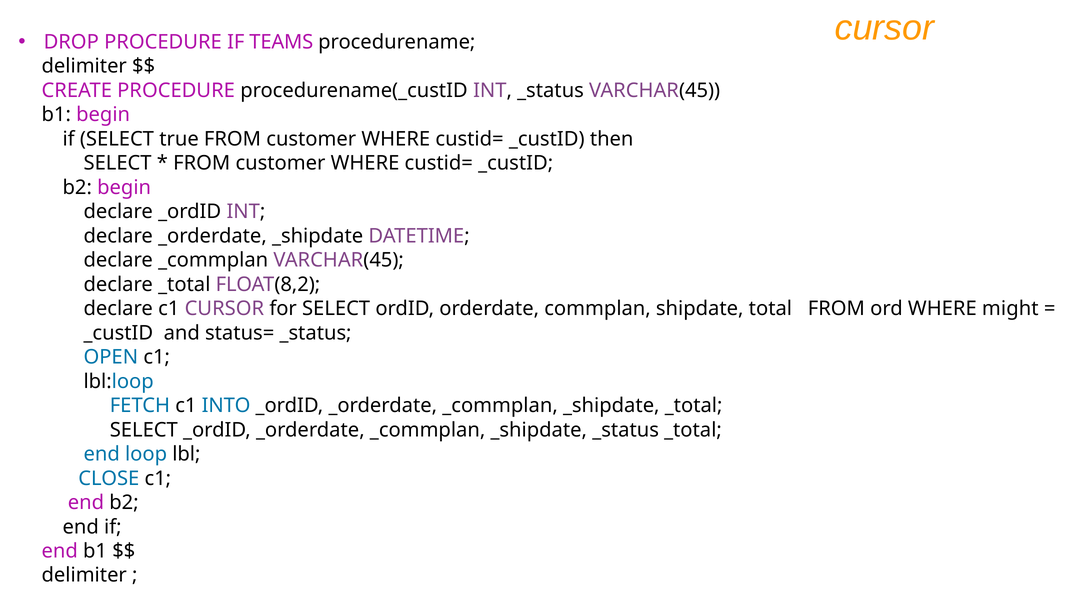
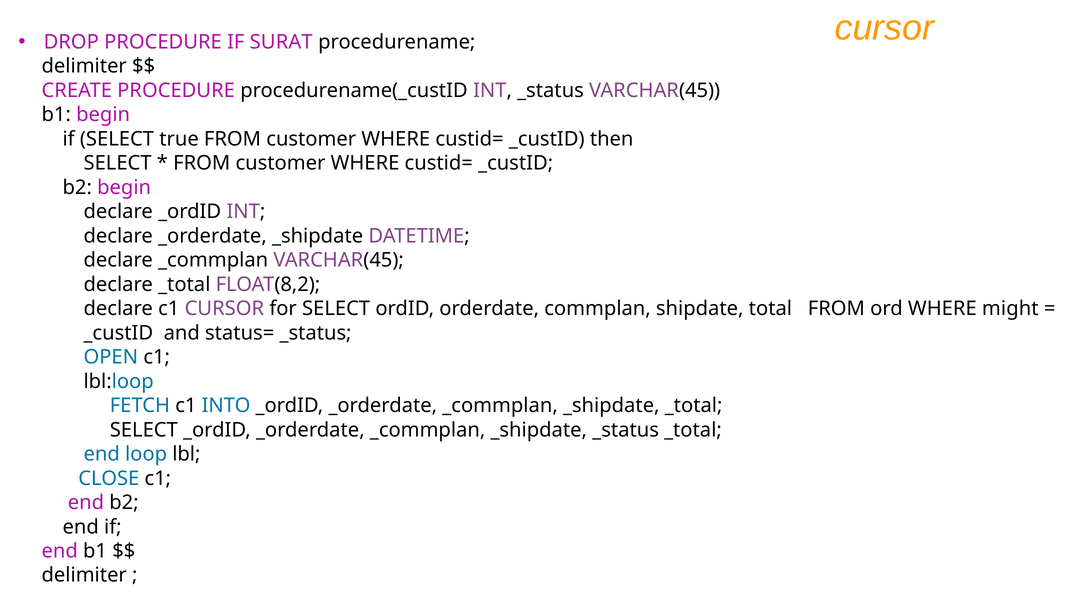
TEAMS: TEAMS -> SURAT (281, 42)
